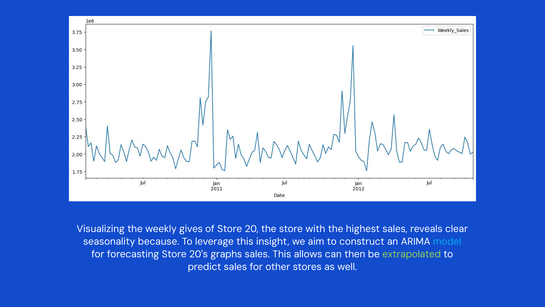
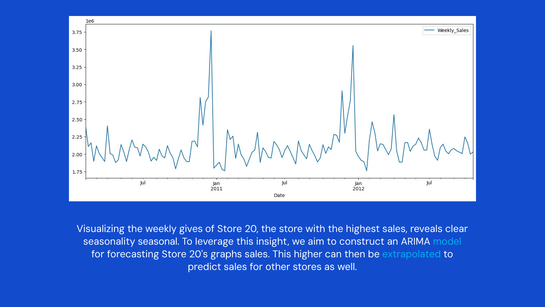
because: because -> seasonal (159, 241)
allows: allows -> higher (308, 254)
extrapolated colour: light green -> light blue (412, 254)
